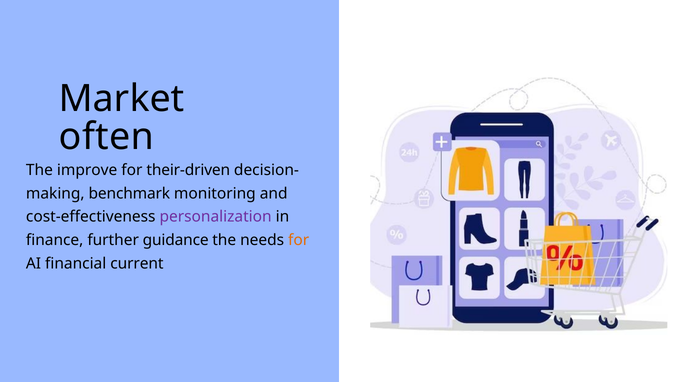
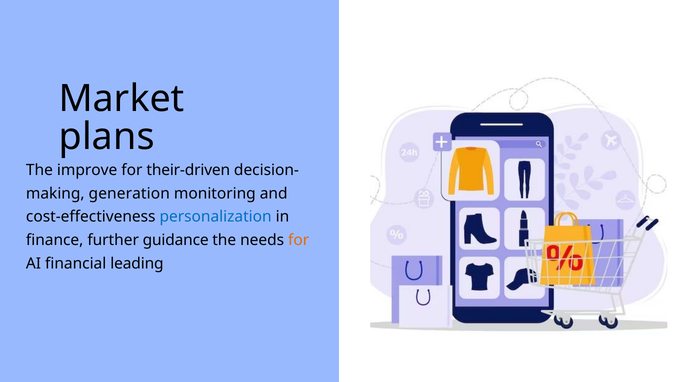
often: often -> plans (107, 137)
benchmark: benchmark -> generation (129, 193)
personalization colour: purple -> blue (216, 216)
current: current -> leading (137, 263)
